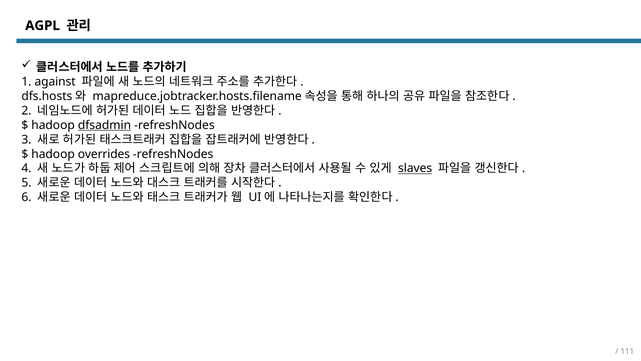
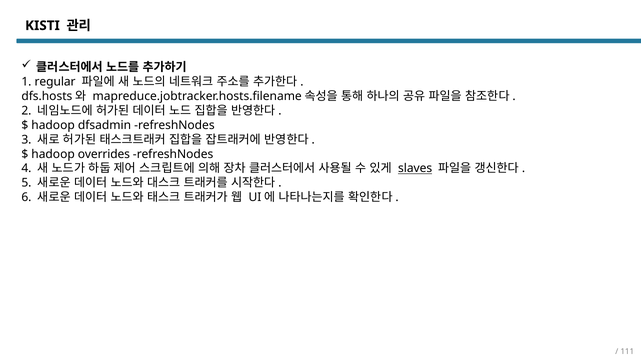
AGPL: AGPL -> KISTI (42, 26)
against: against -> regular (55, 82)
dfsadmin underline: present -> none (104, 125)
